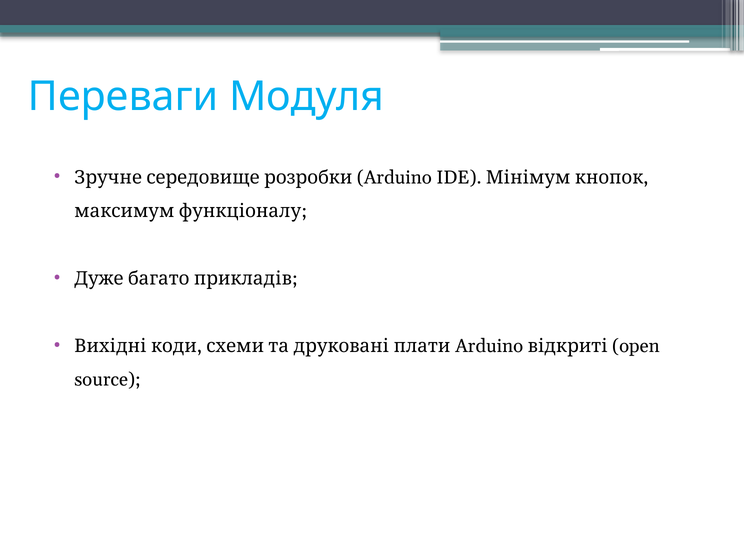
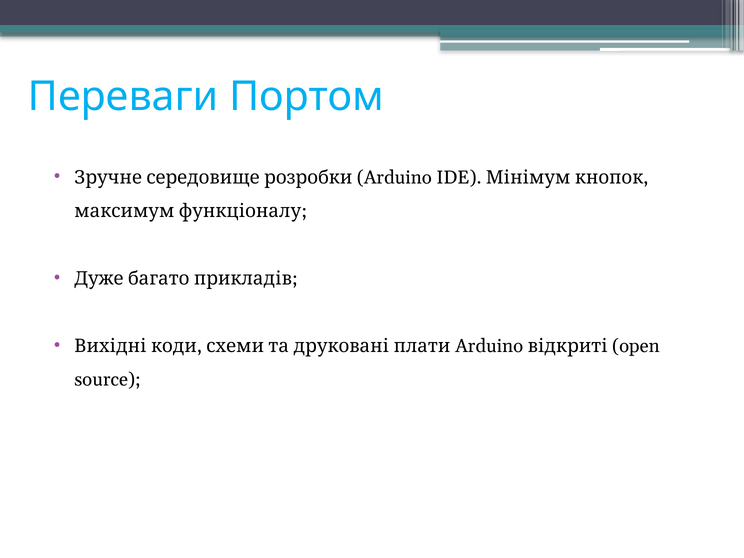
Модуля: Модуля -> Портом (307, 97)
